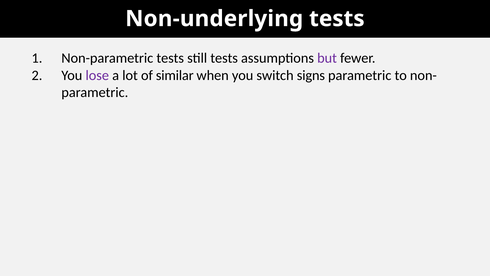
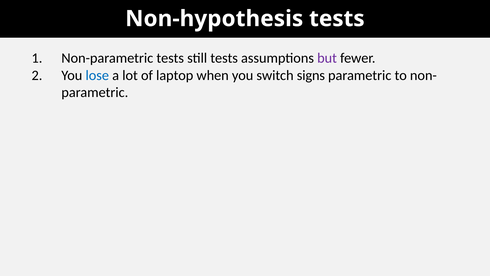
Non-underlying: Non-underlying -> Non-hypothesis (214, 19)
lose colour: purple -> blue (97, 75)
similar: similar -> laptop (175, 75)
